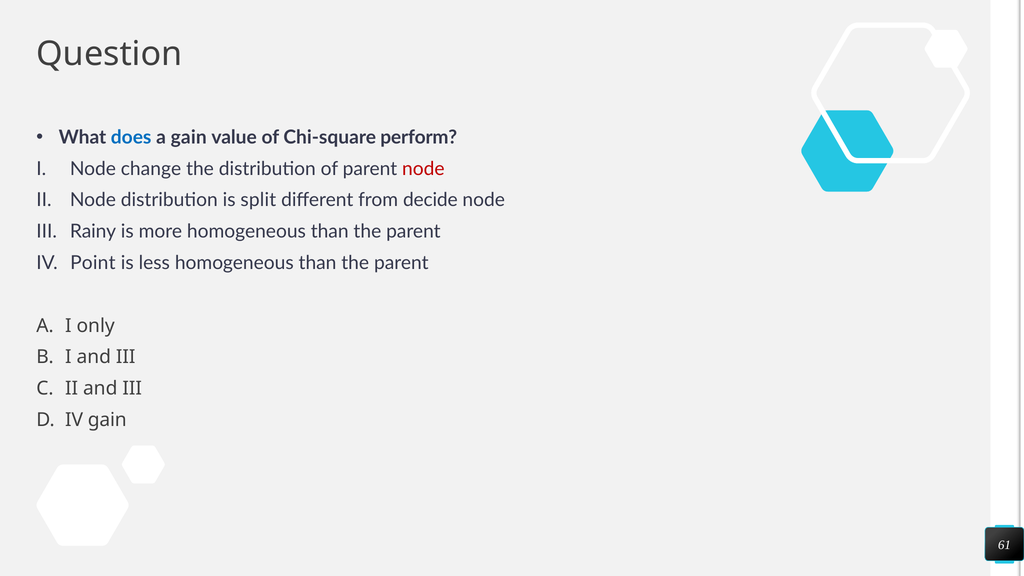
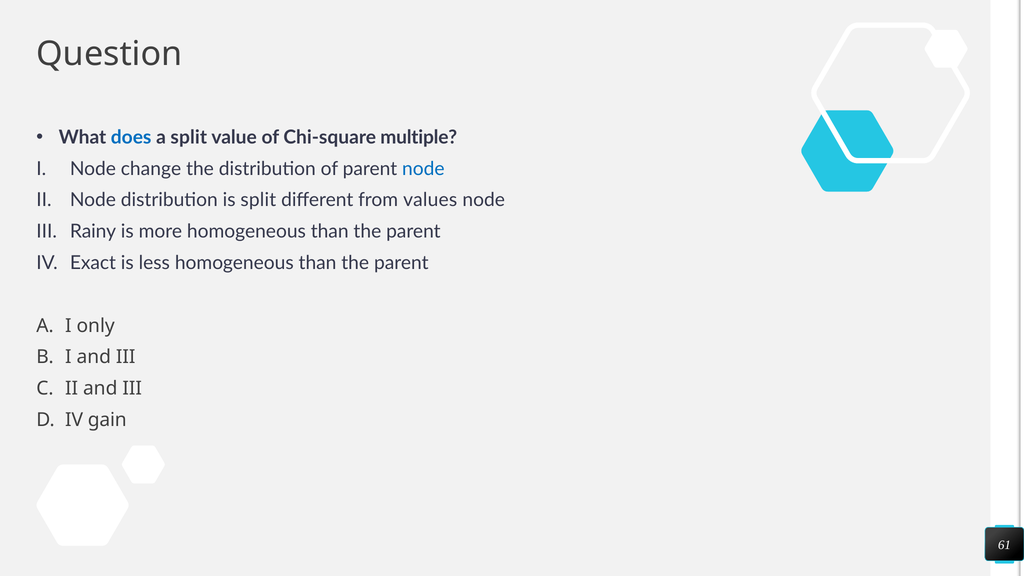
a gain: gain -> split (189, 137)
perform: perform -> multiple (419, 137)
node colour: red -> blue (423, 169)
decide: decide -> values (430, 200)
Point: Point -> Exact (93, 263)
